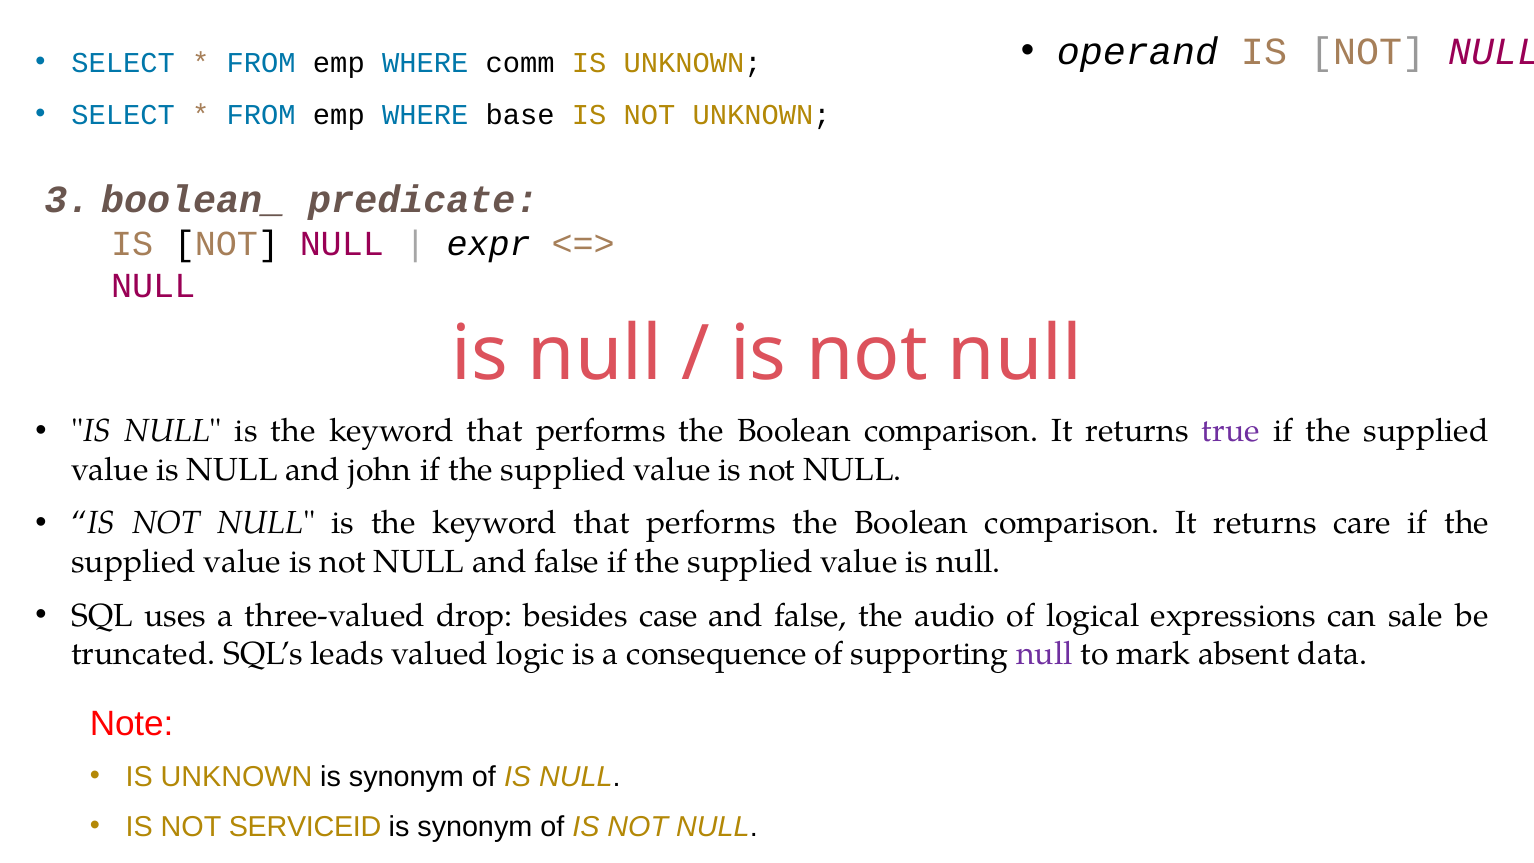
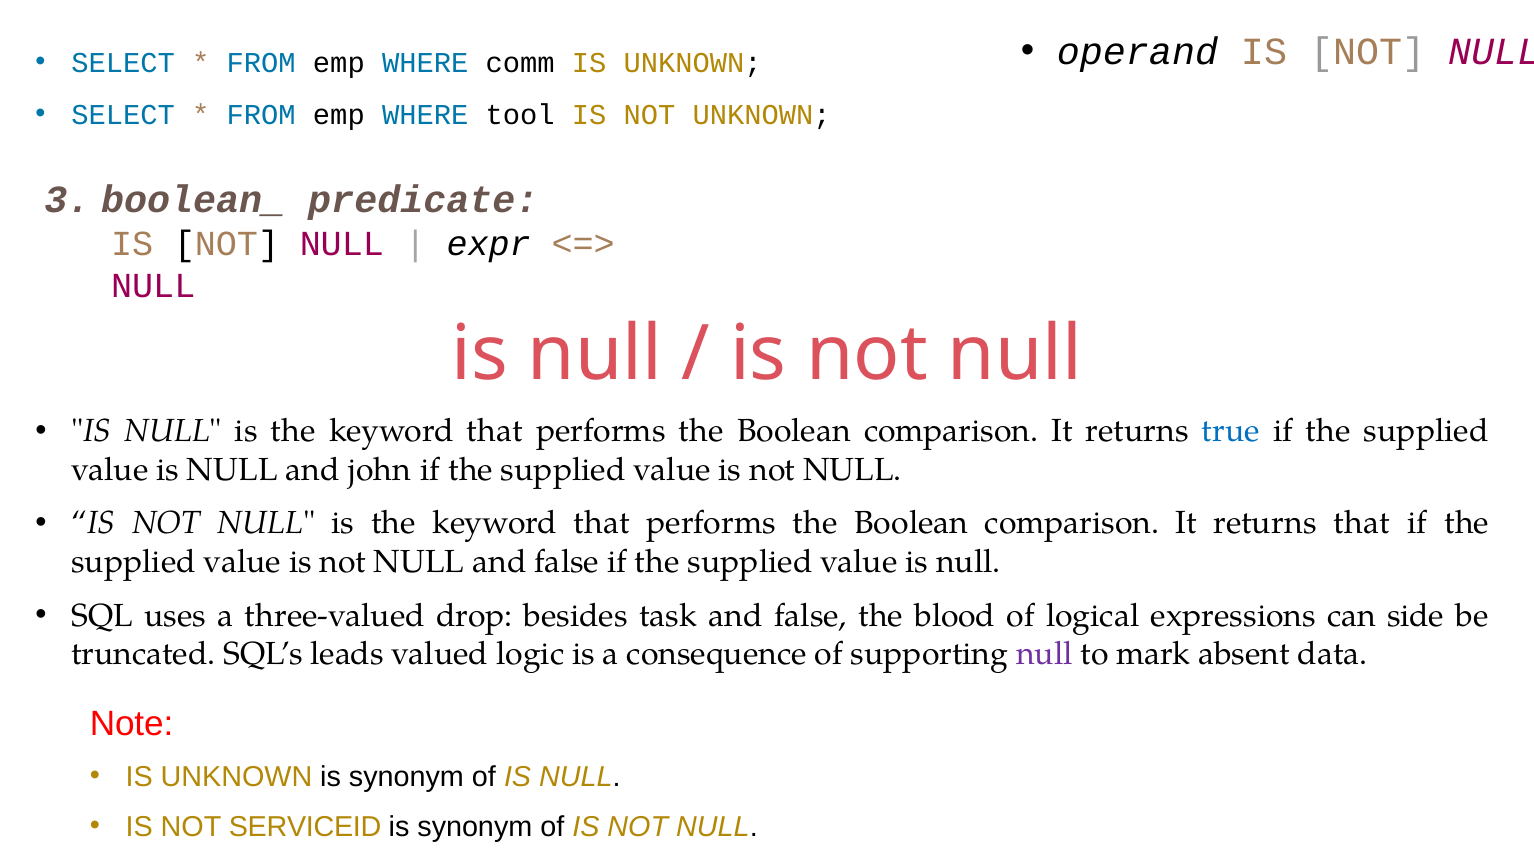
base: base -> tool (520, 115)
true colour: purple -> blue (1231, 431)
returns care: care -> that (1362, 523)
case: case -> task (668, 615)
audio: audio -> blood (955, 615)
sale: sale -> side (1416, 615)
